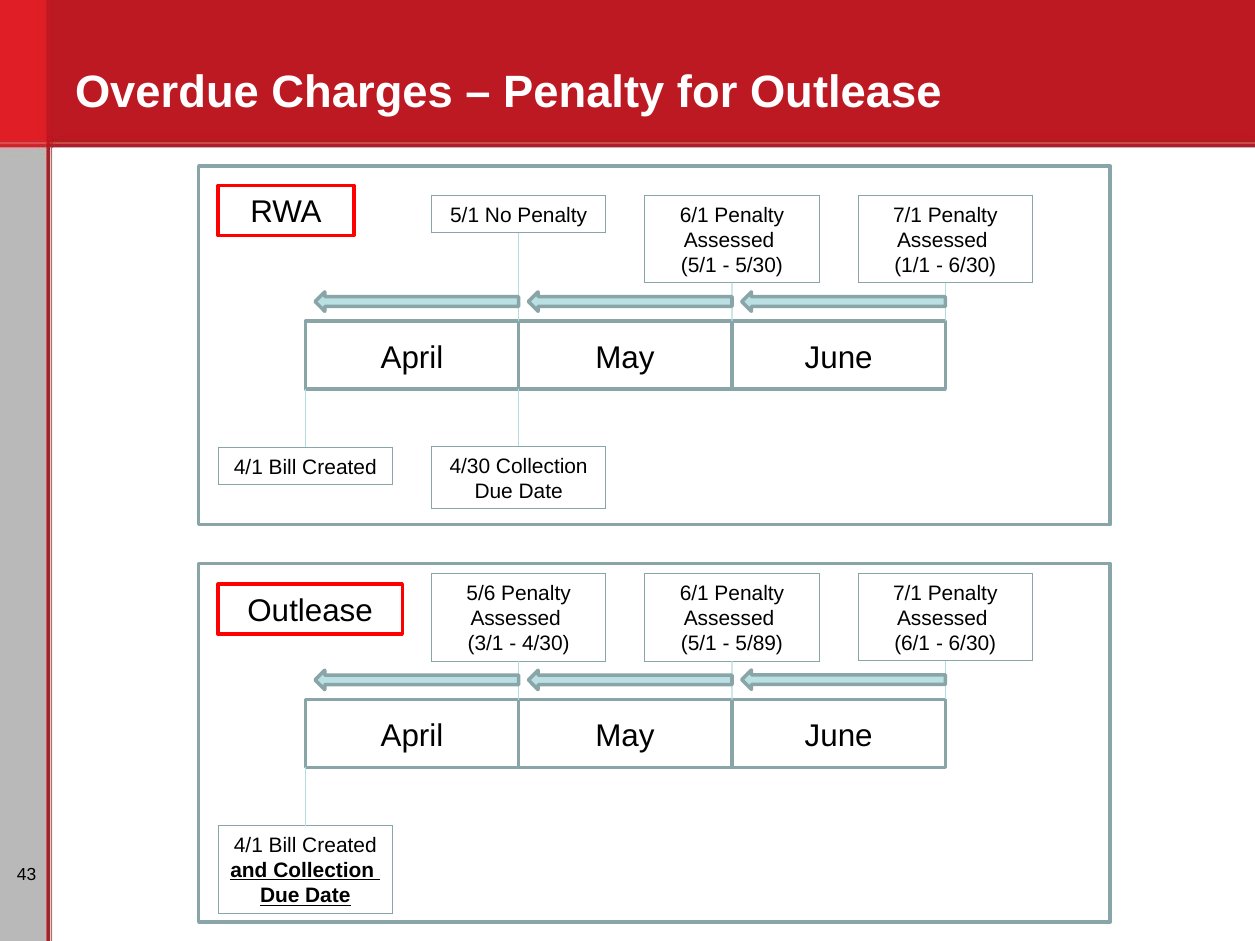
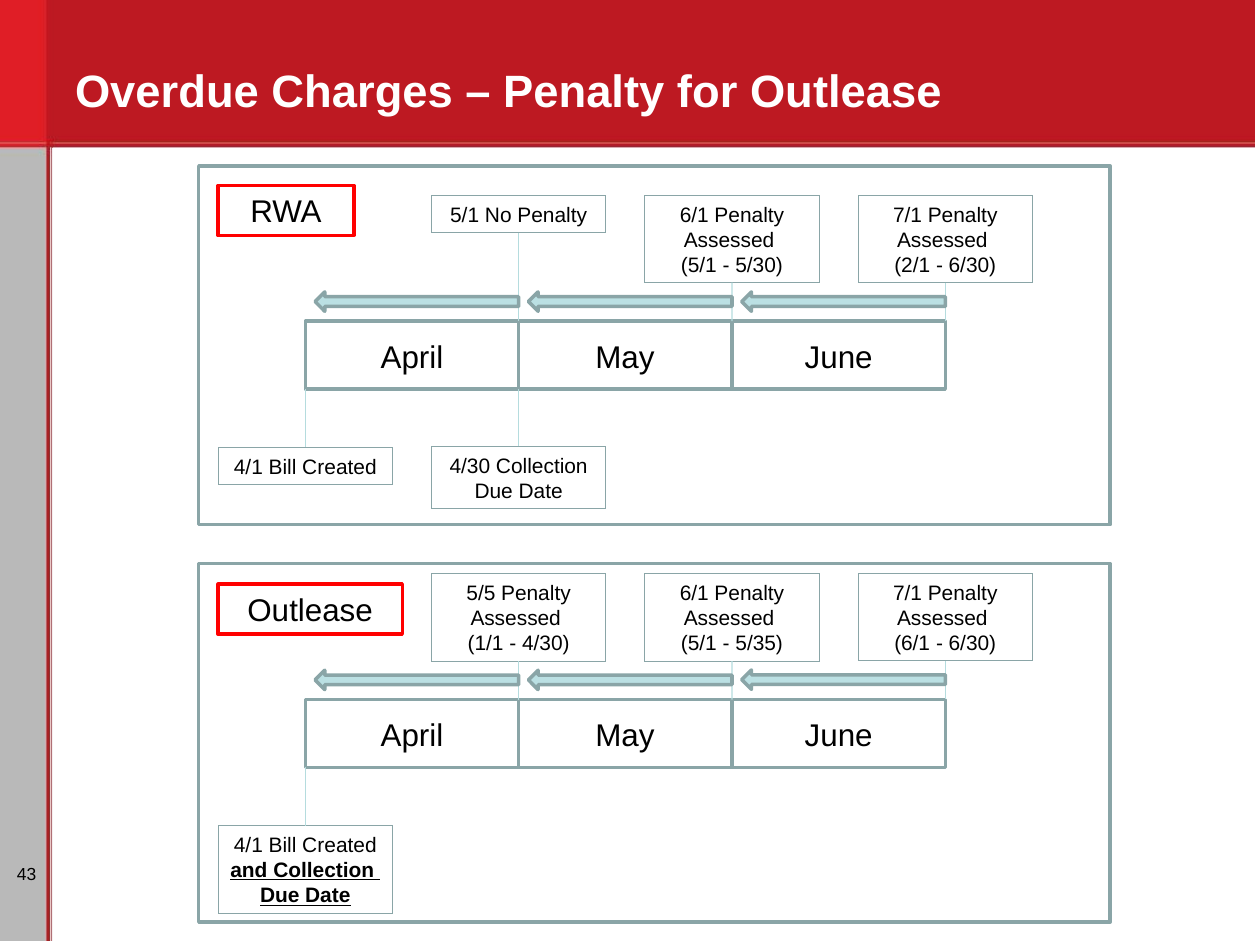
1/1: 1/1 -> 2/1 (912, 266)
5/6: 5/6 -> 5/5 (481, 594)
3/1: 3/1 -> 1/1 (486, 644)
5/89: 5/89 -> 5/35 (759, 644)
